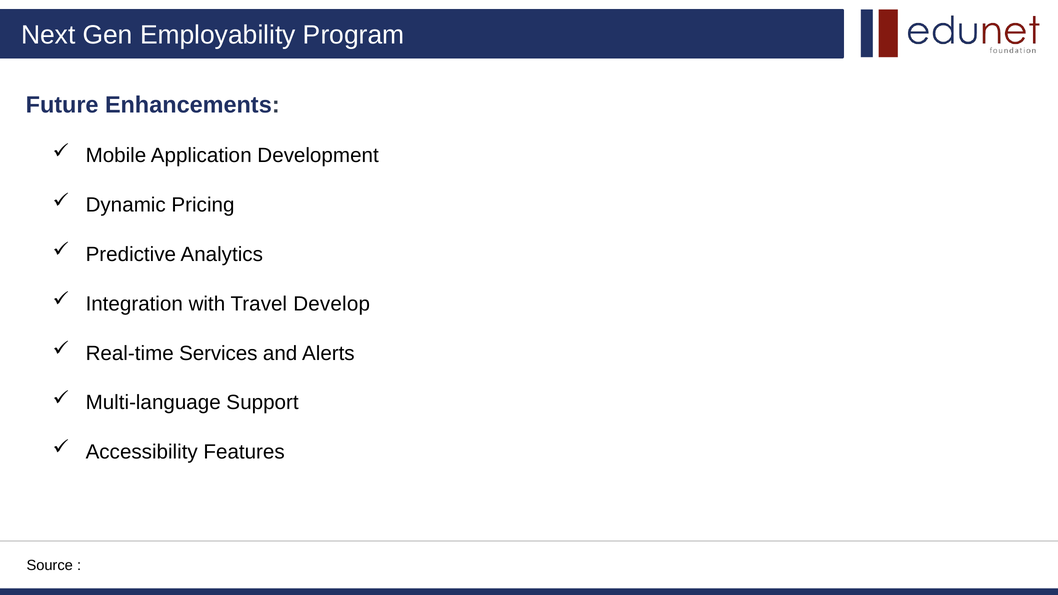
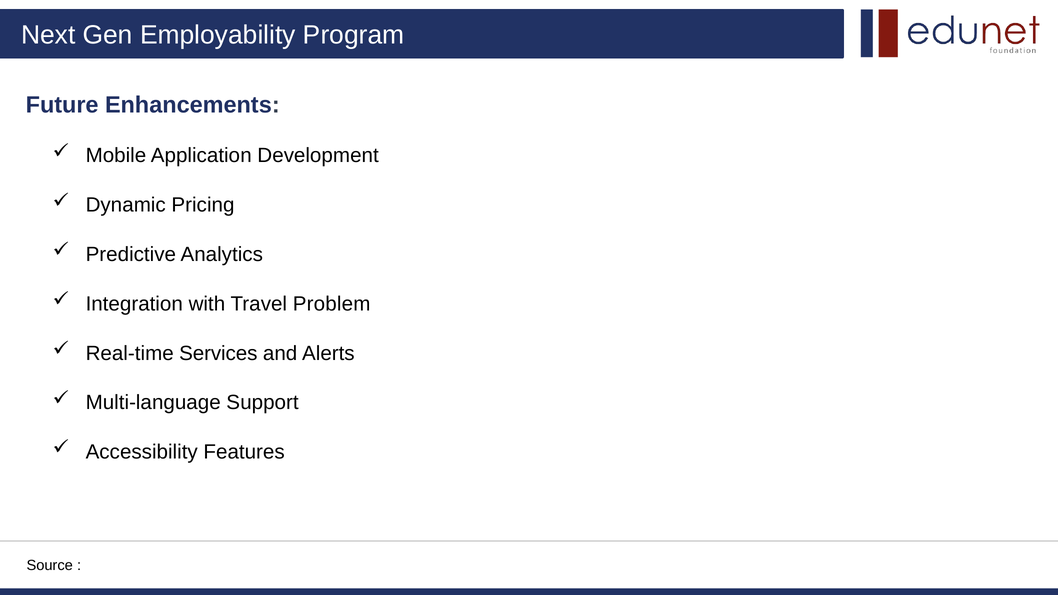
Develop: Develop -> Problem (332, 304)
